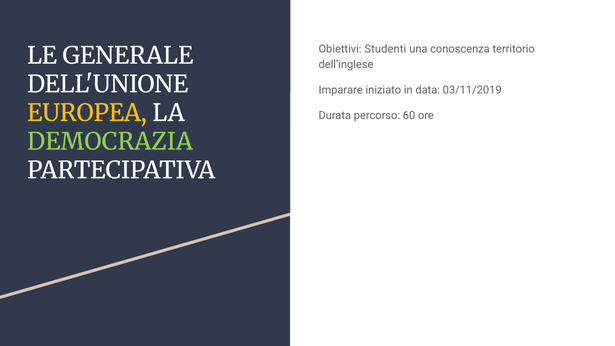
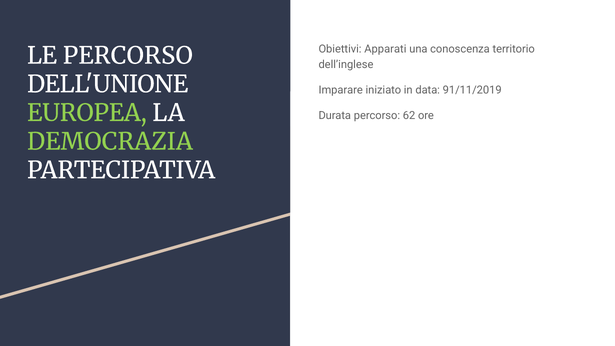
Studenti: Studenti -> Apparati (385, 49)
LE GENERALE: GENERALE -> PERCORSO (128, 56)
03/11/2019: 03/11/2019 -> 91/11/2019 (472, 90)
EUROPEA colour: yellow -> light green (87, 113)
60: 60 -> 62 (409, 115)
